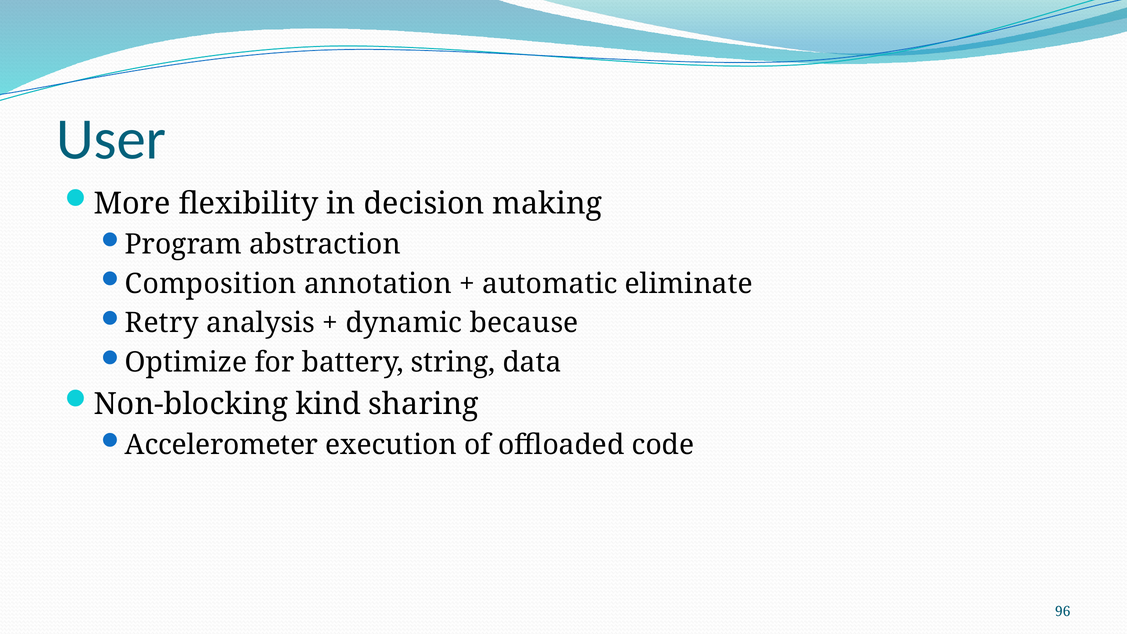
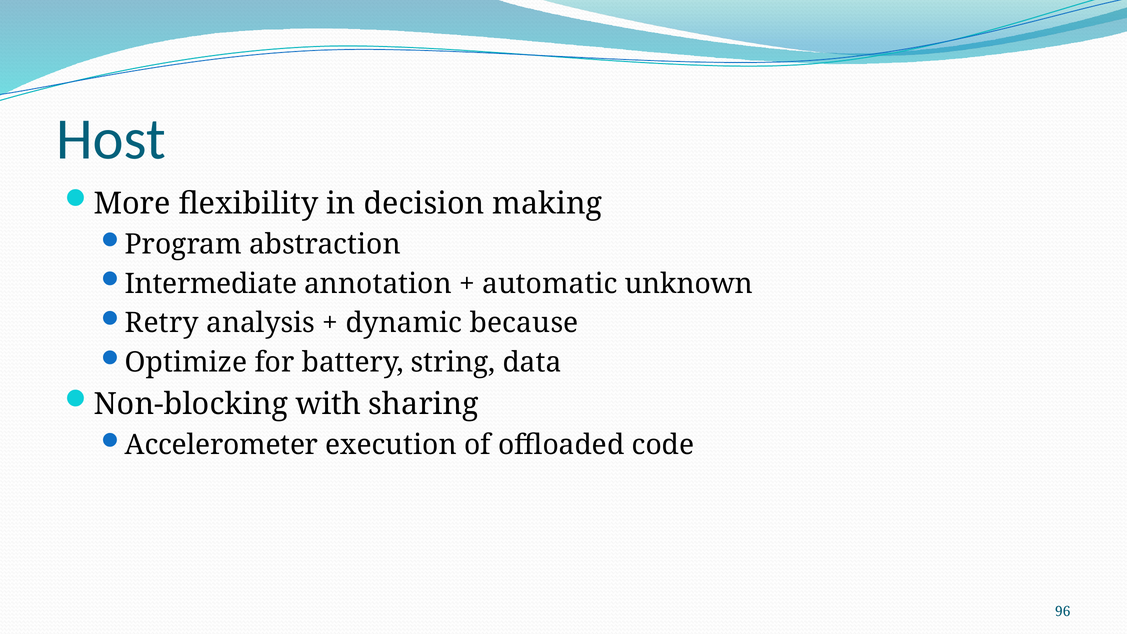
User: User -> Host (111, 140)
Composition: Composition -> Intermediate (211, 284)
eliminate: eliminate -> unknown (689, 284)
kind: kind -> with (328, 404)
